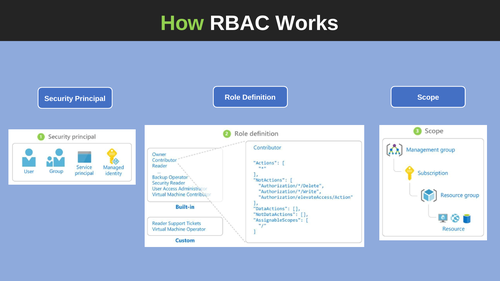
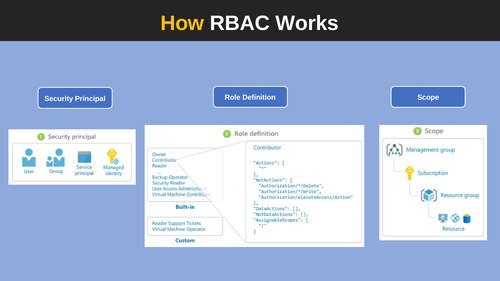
How colour: light green -> yellow (182, 23)
